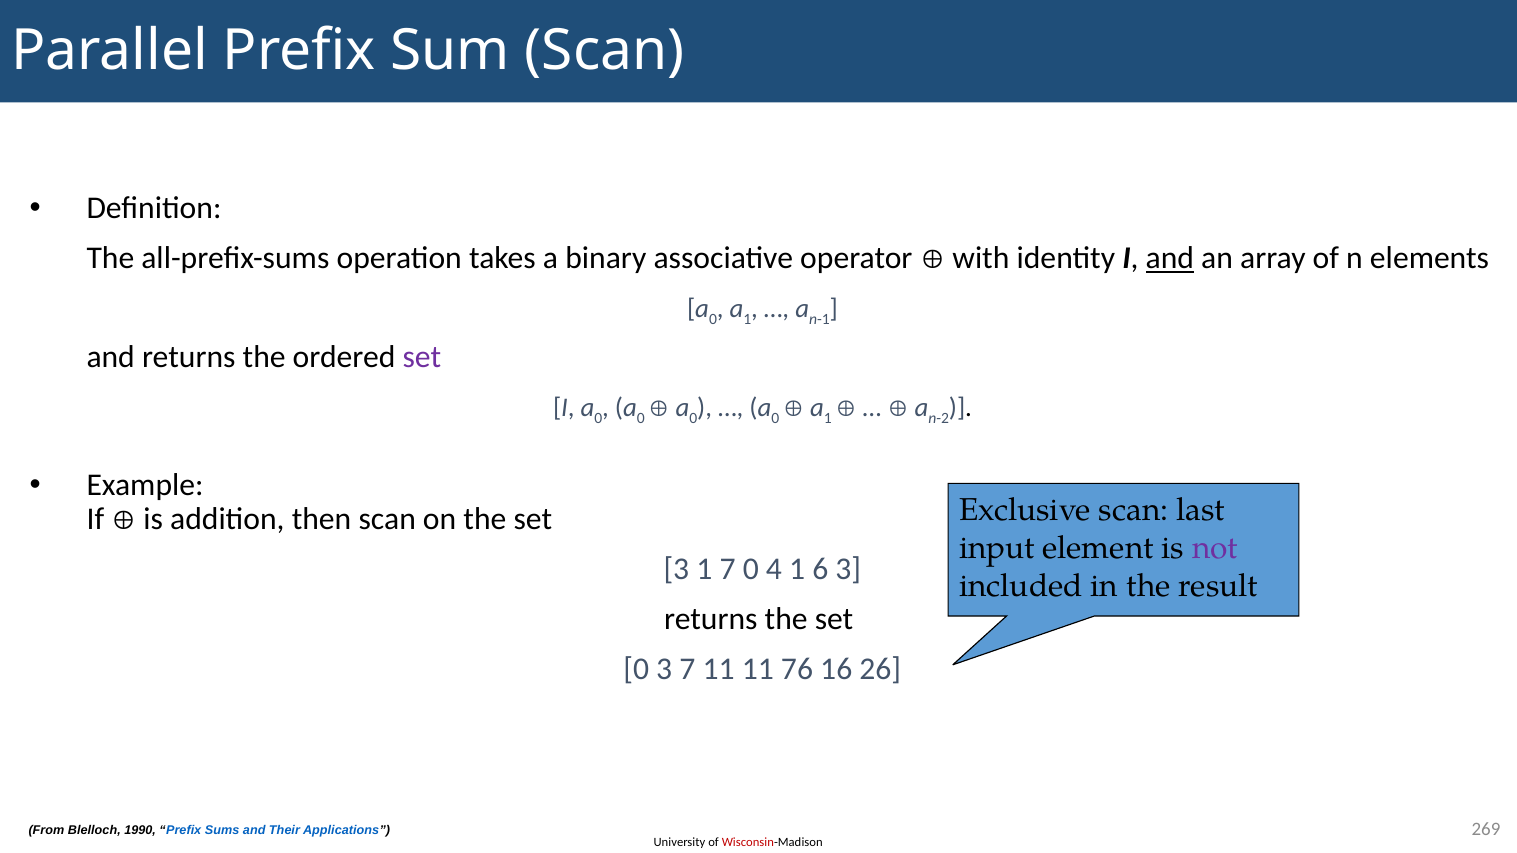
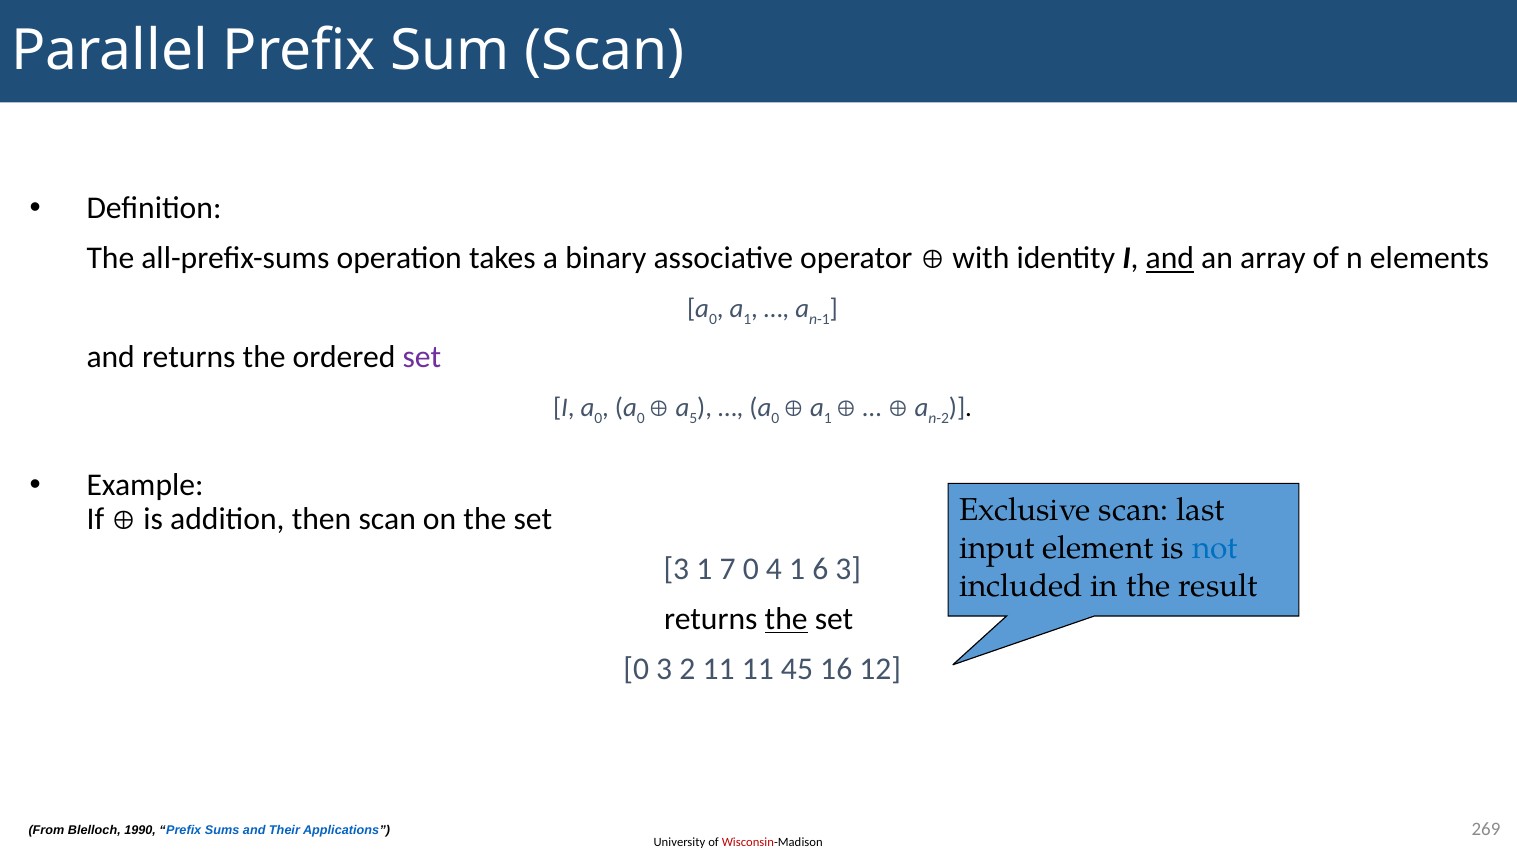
0: 0 -> 5 (693, 418)
not colour: purple -> blue (1215, 548)
the underline: none -> present (786, 619)
3 7: 7 -> 2 (687, 669)
76: 76 -> 45 (797, 669)
26: 26 -> 12 (880, 669)
